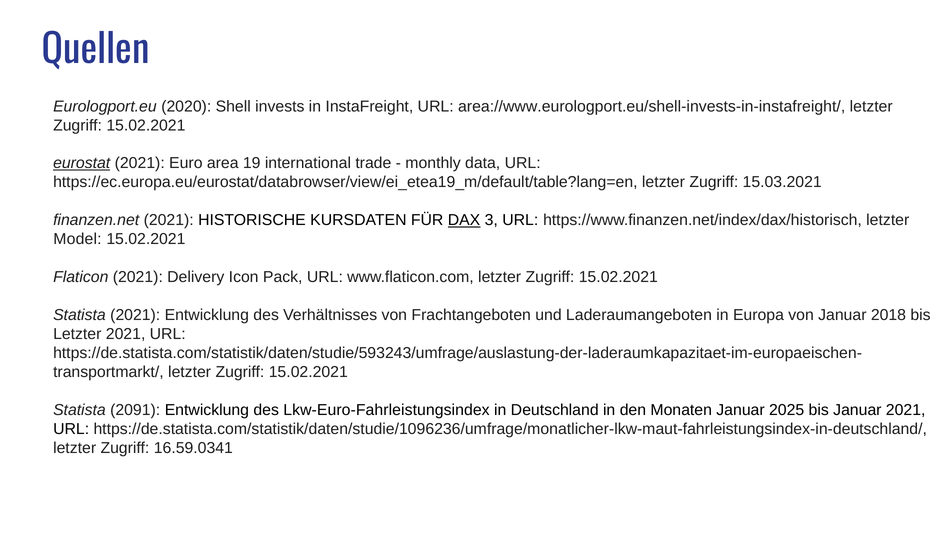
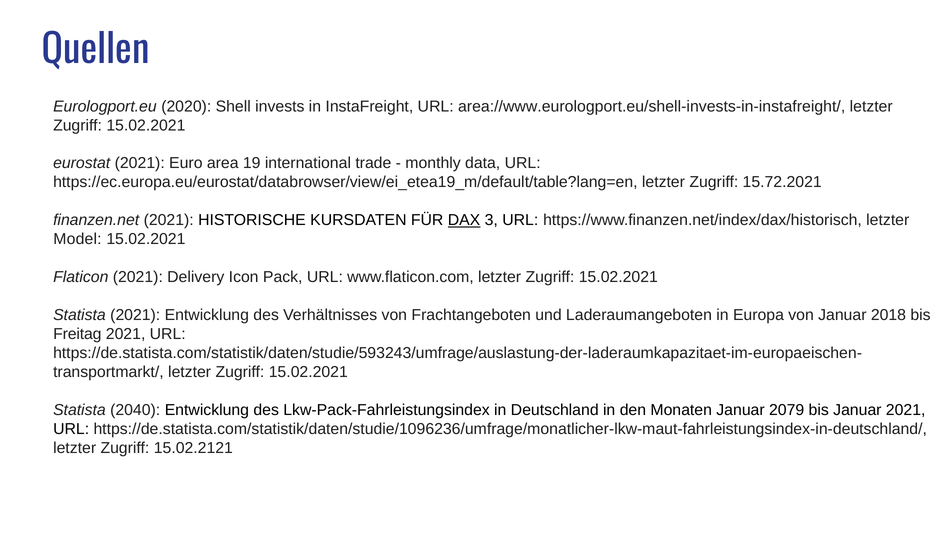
eurostat underline: present -> none (82, 163)
15.03.2021: 15.03.2021 -> 15.72.2021 (782, 182)
Letzter: Letzter -> Freitag (77, 334)
2091: 2091 -> 2040 (135, 410)
Lkw-Euro-Fahrleistungsindex: Lkw-Euro-Fahrleistungsindex -> Lkw-Pack-Fahrleistungsindex (387, 410)
2025: 2025 -> 2079 (787, 410)
16.59.0341: 16.59.0341 -> 15.02.2121 (193, 448)
